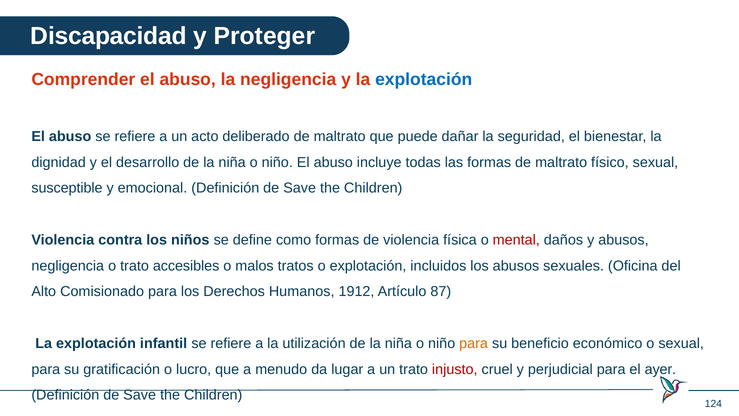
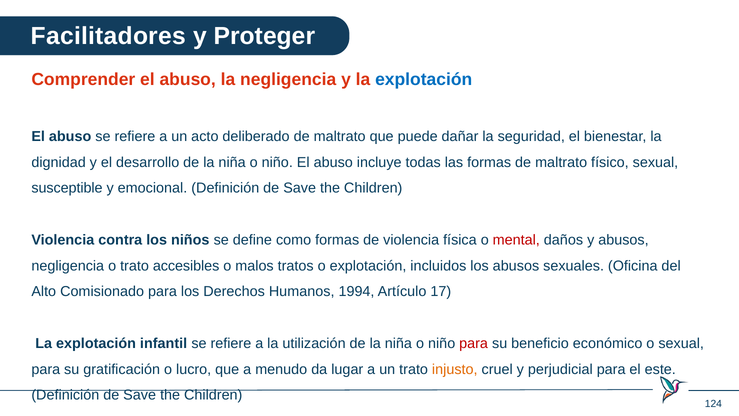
Discapacidad: Discapacidad -> Facilitadores (108, 36)
1912: 1912 -> 1994 (356, 291)
87: 87 -> 17 (441, 291)
para colour: orange -> red (474, 343)
injusto colour: red -> orange (455, 369)
ayer: ayer -> este (660, 369)
